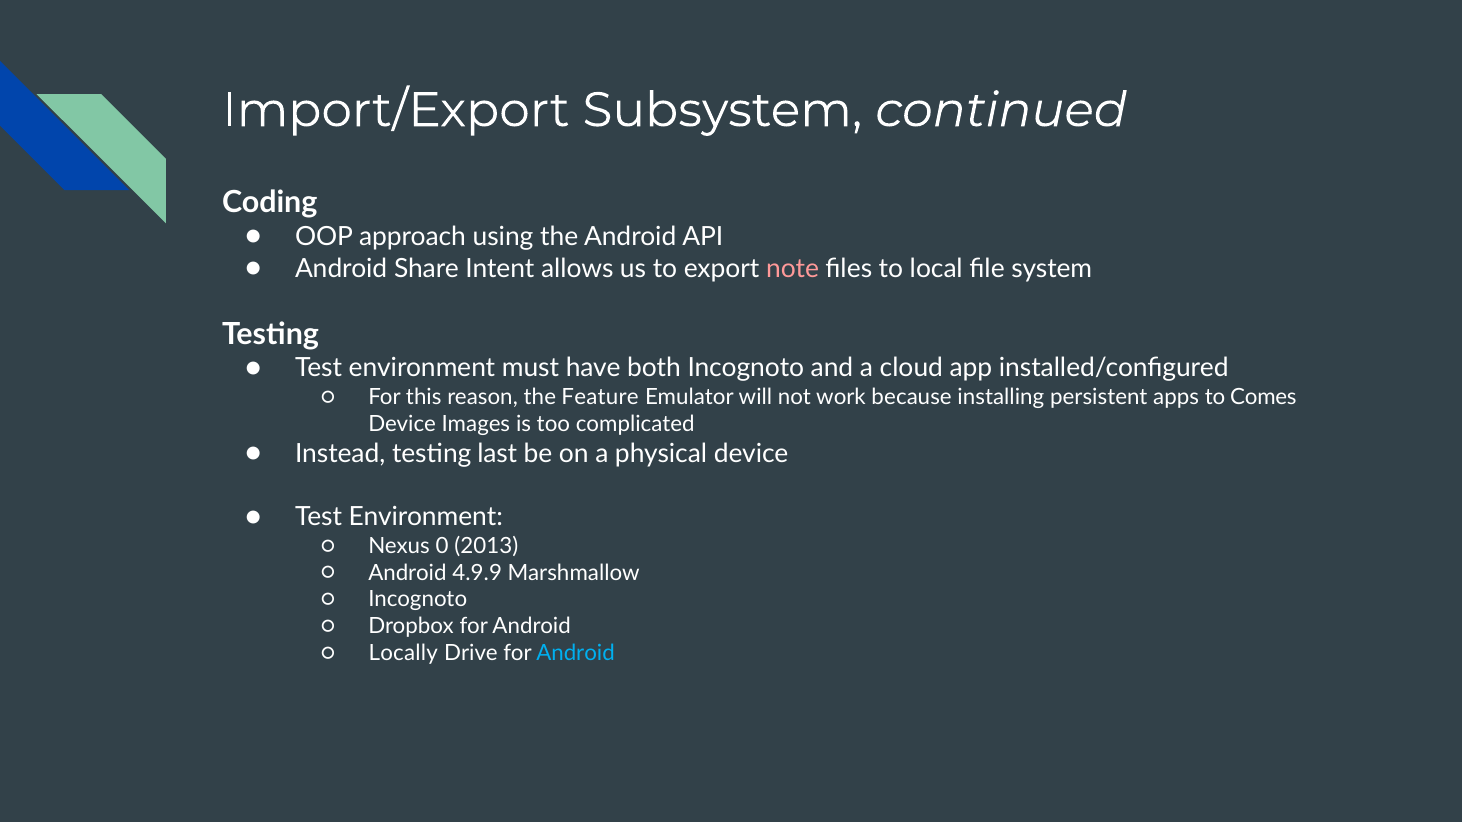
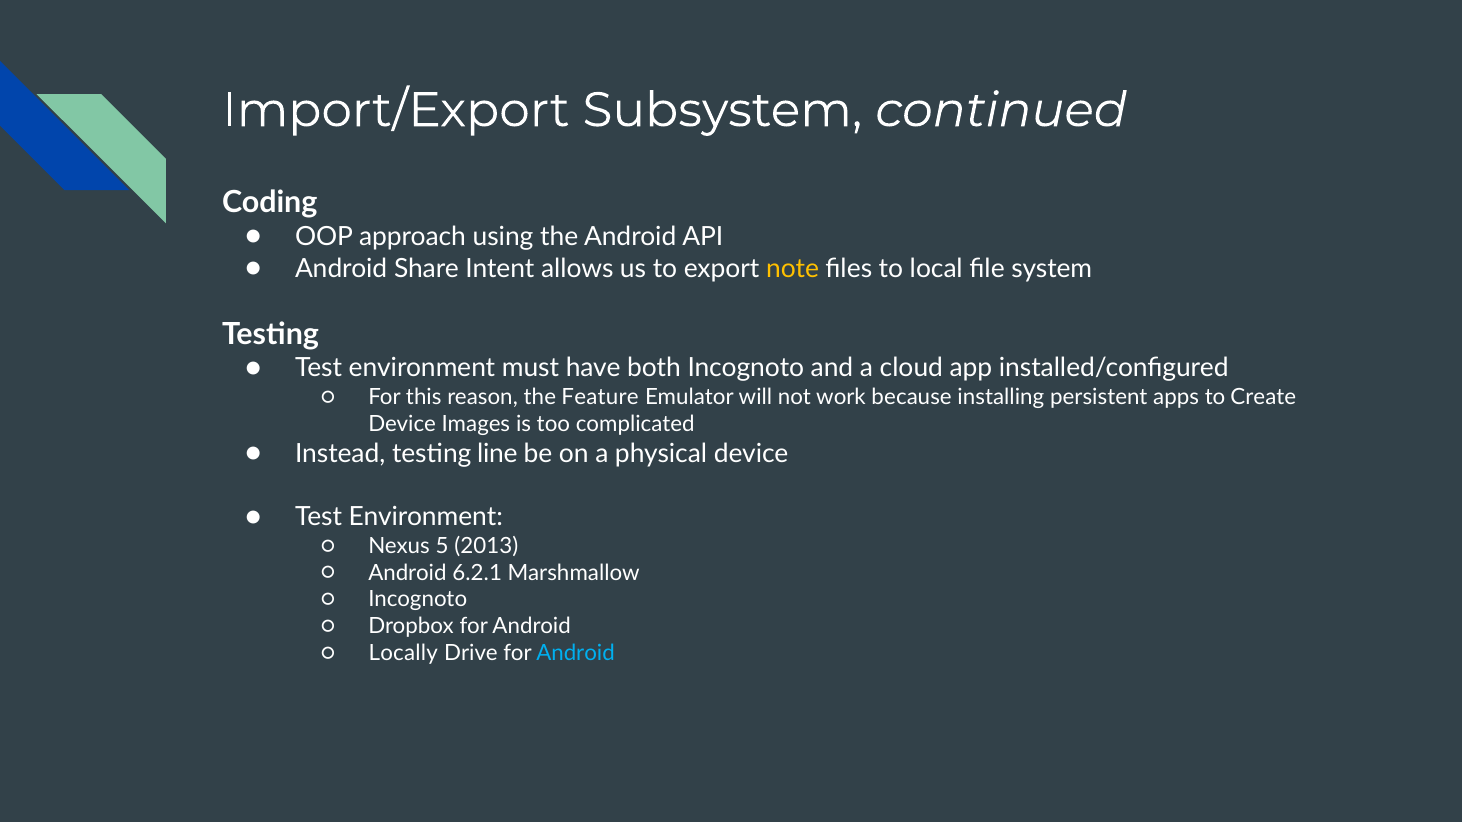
note colour: pink -> yellow (793, 268)
Comes: Comes -> Create (1263, 397)
last: last -> line (497, 454)
0: 0 -> 5 (442, 546)
4.9.9: 4.9.9 -> 6.2.1 (477, 573)
